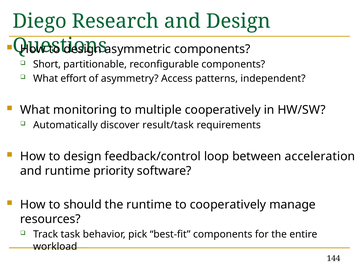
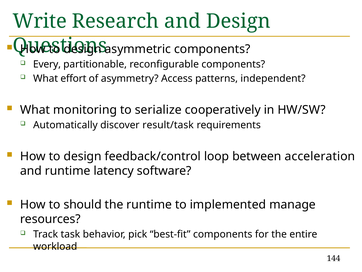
Diego: Diego -> Write (40, 21)
Short: Short -> Every (47, 64)
multiple: multiple -> serialize (158, 110)
priority: priority -> latency (114, 171)
to cooperatively: cooperatively -> implemented (228, 204)
